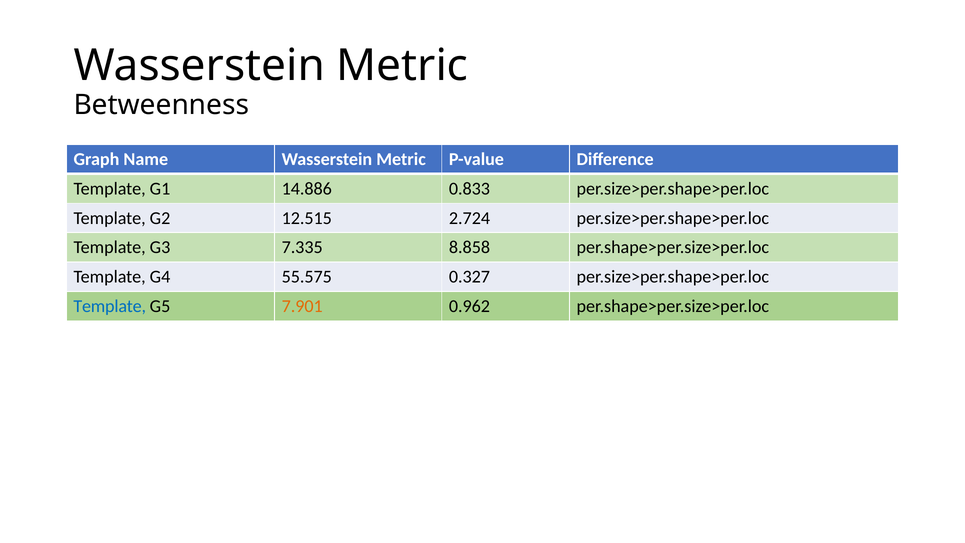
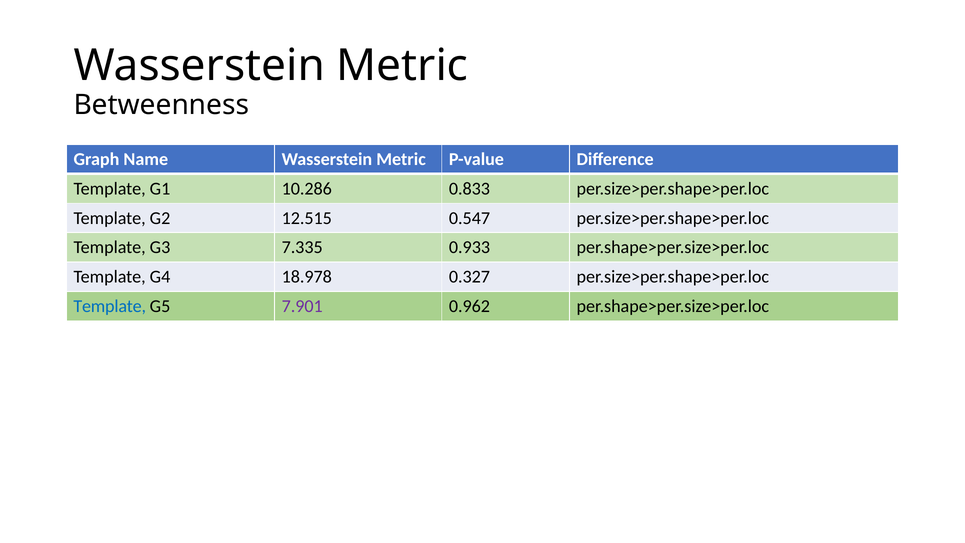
14.886: 14.886 -> 10.286 (307, 189)
2.724: 2.724 -> 0.547 (469, 218)
8.858: 8.858 -> 0.933 (469, 247)
55.575: 55.575 -> 18.978 (307, 277)
7.901 colour: orange -> purple (302, 306)
